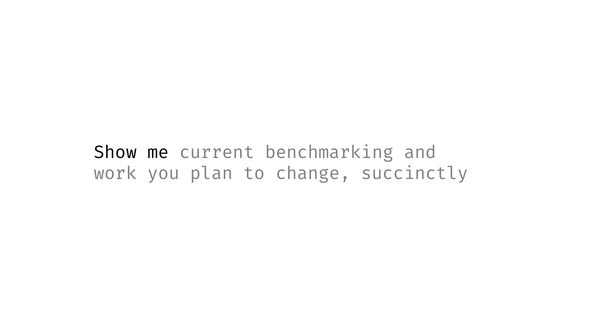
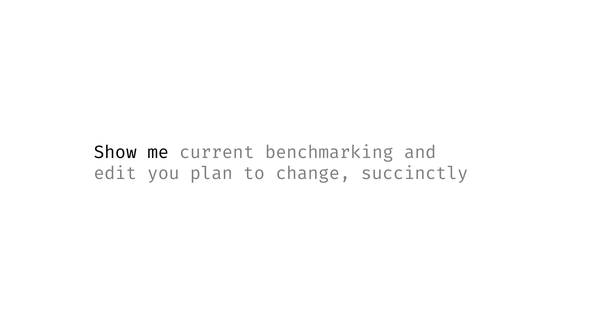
work: work -> edit (115, 173)
